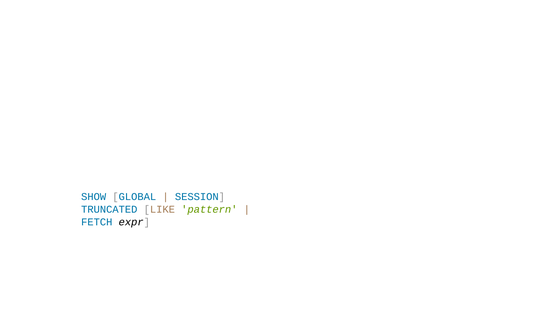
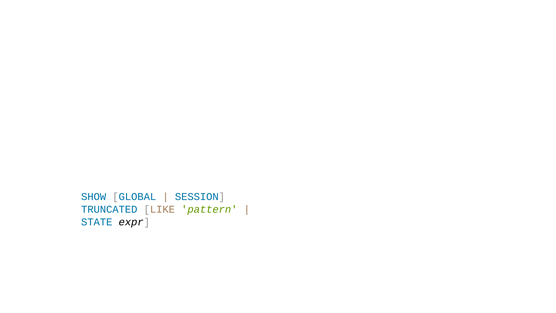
FETCH: FETCH -> STATE (97, 222)
